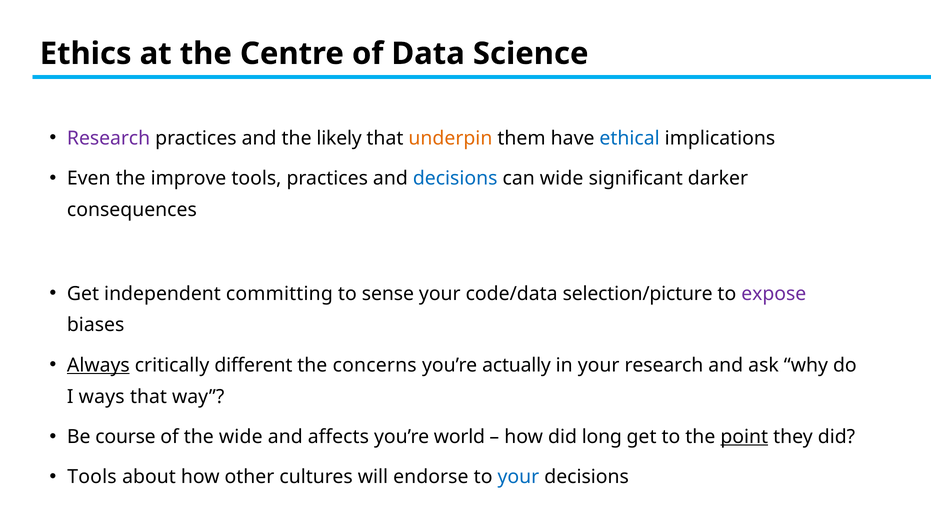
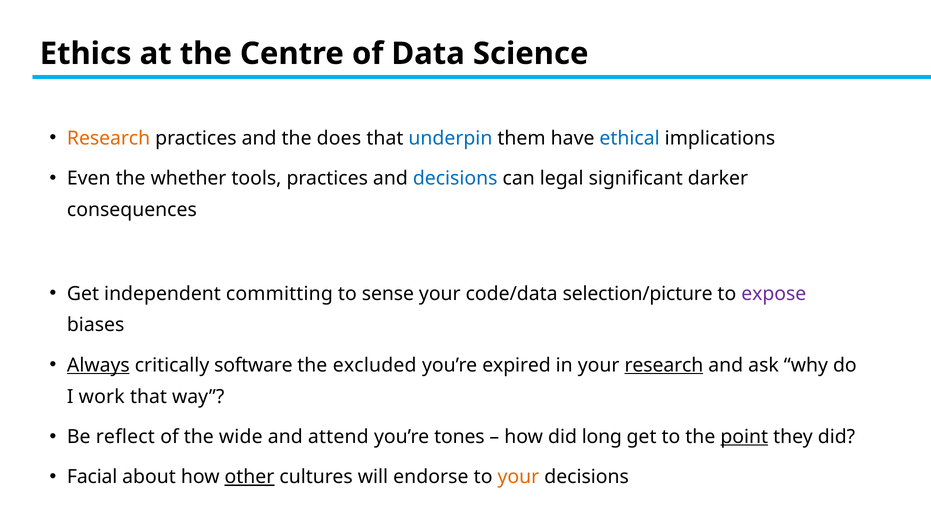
Research colour: purple -> orange (109, 138)
likely: likely -> does (339, 138)
underpin colour: orange -> blue (450, 138)
improve: improve -> whether (189, 178)
can wide: wide -> legal (562, 178)
different: different -> software (253, 365)
concerns: concerns -> excluded (375, 365)
actually: actually -> expired (516, 365)
research underline: none -> present (664, 365)
ways: ways -> work (102, 396)
course: course -> reflect (125, 437)
affects: affects -> attend (338, 437)
world: world -> tones (459, 437)
Tools: Tools -> Facial (92, 477)
other underline: none -> present (249, 477)
your colour: blue -> orange (518, 477)
